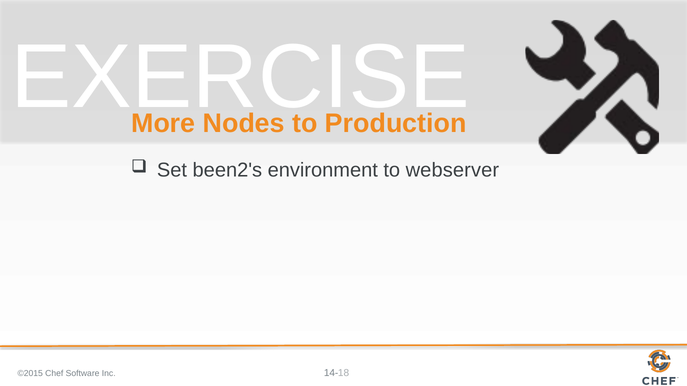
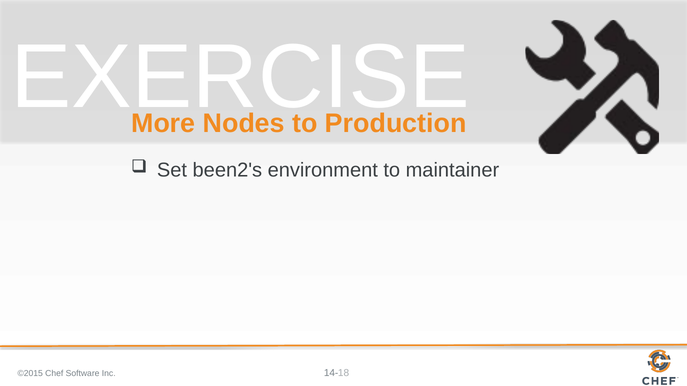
webserver: webserver -> maintainer (452, 170)
